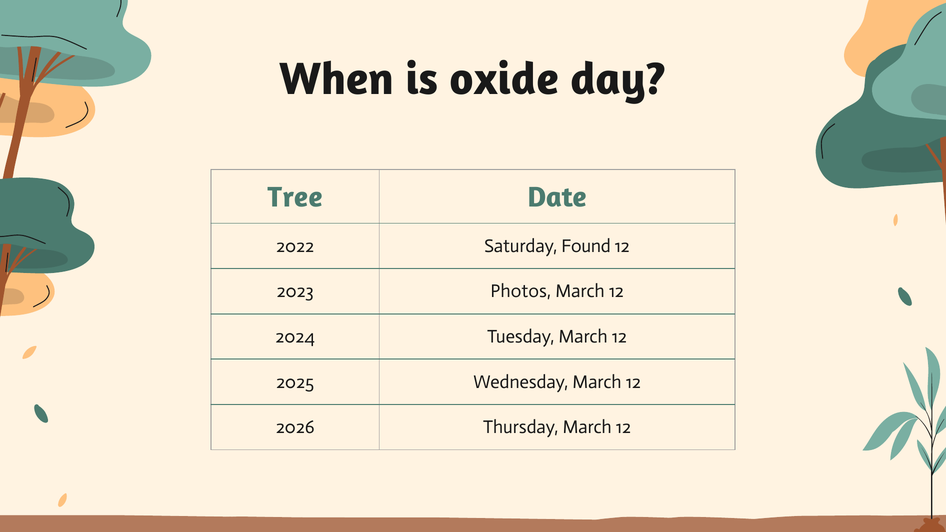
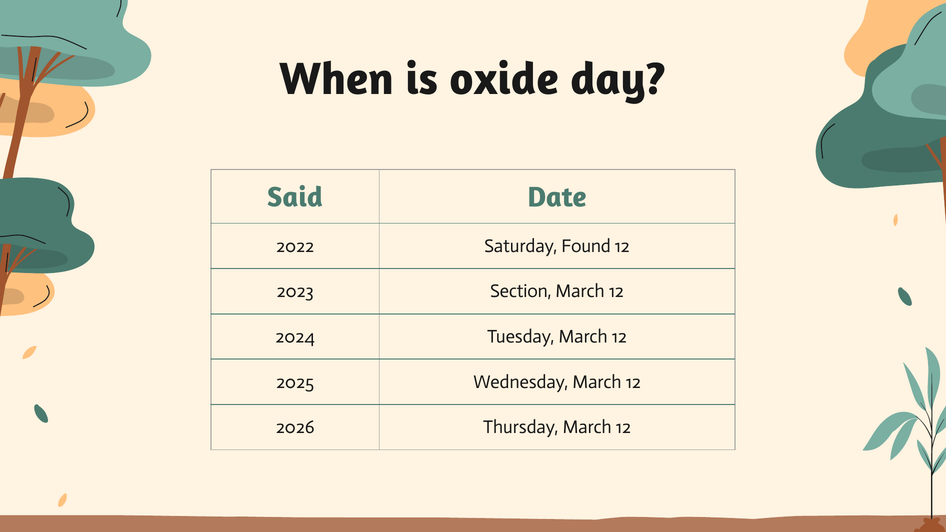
Tree: Tree -> Said (295, 198)
Photos: Photos -> Section (521, 291)
